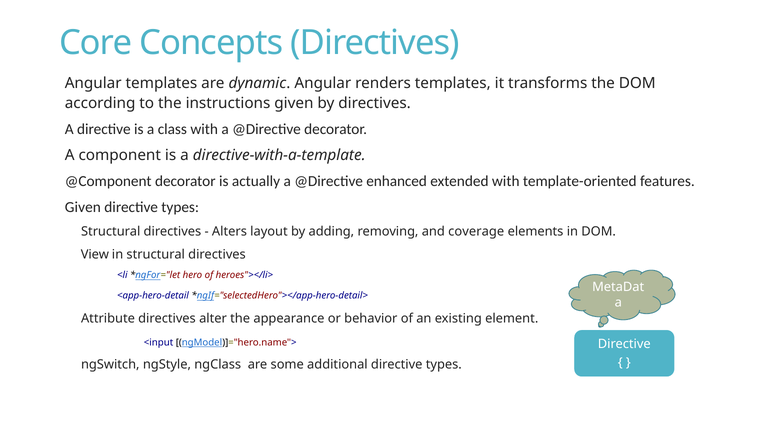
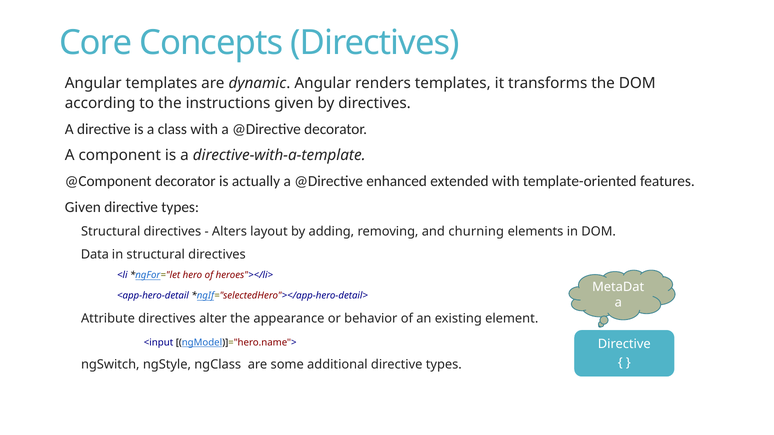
coverage: coverage -> churning (476, 232)
View: View -> Data (95, 255)
